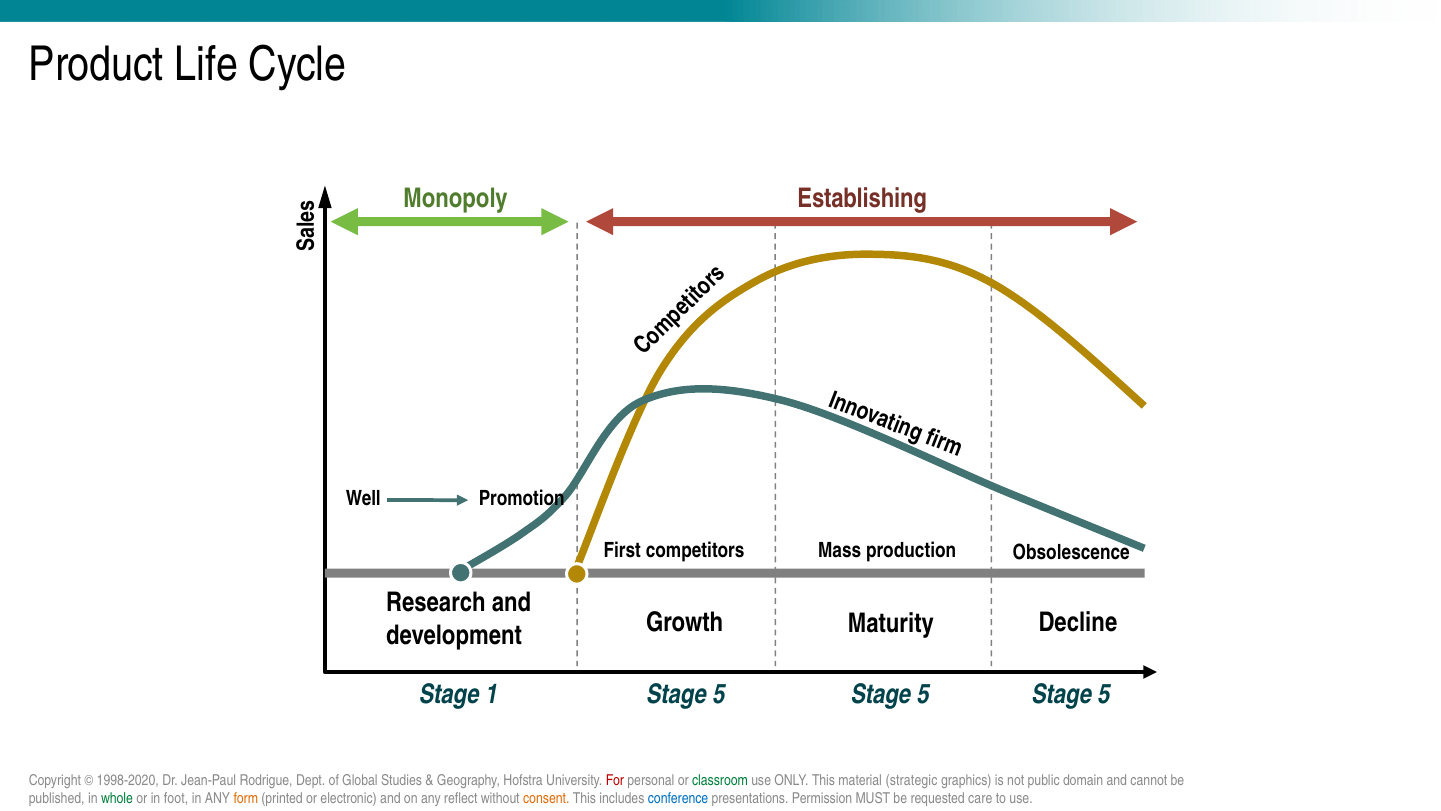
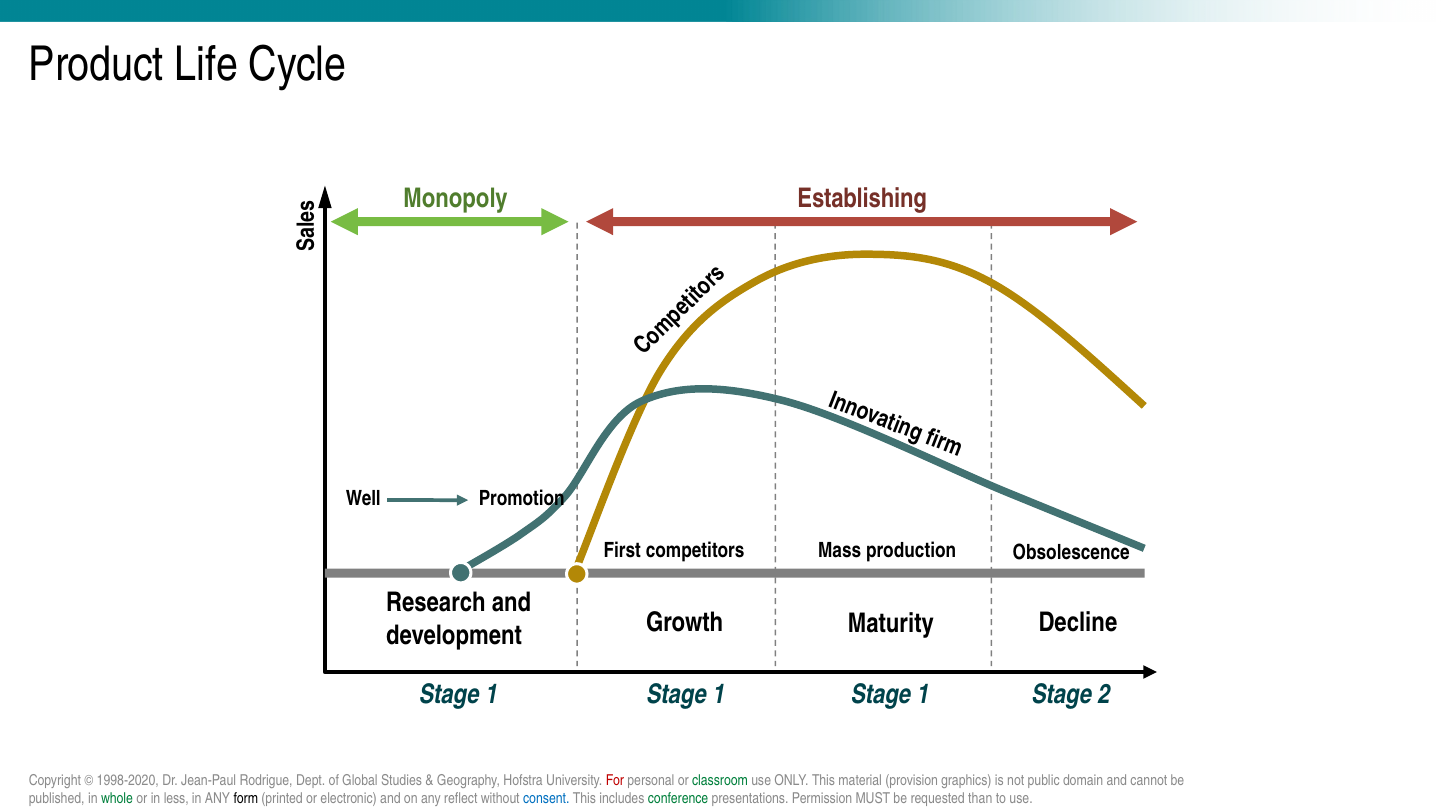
5: 5 -> 1 (719, 694)
5: 5 -> 1 (923, 694)
5: 5 -> 2 (1104, 694)
strategic: strategic -> provision (912, 780)
foot: foot -> less (176, 798)
form colour: orange -> black (246, 798)
consent colour: orange -> blue (546, 798)
conference colour: blue -> green (678, 798)
care: care -> than (980, 798)
